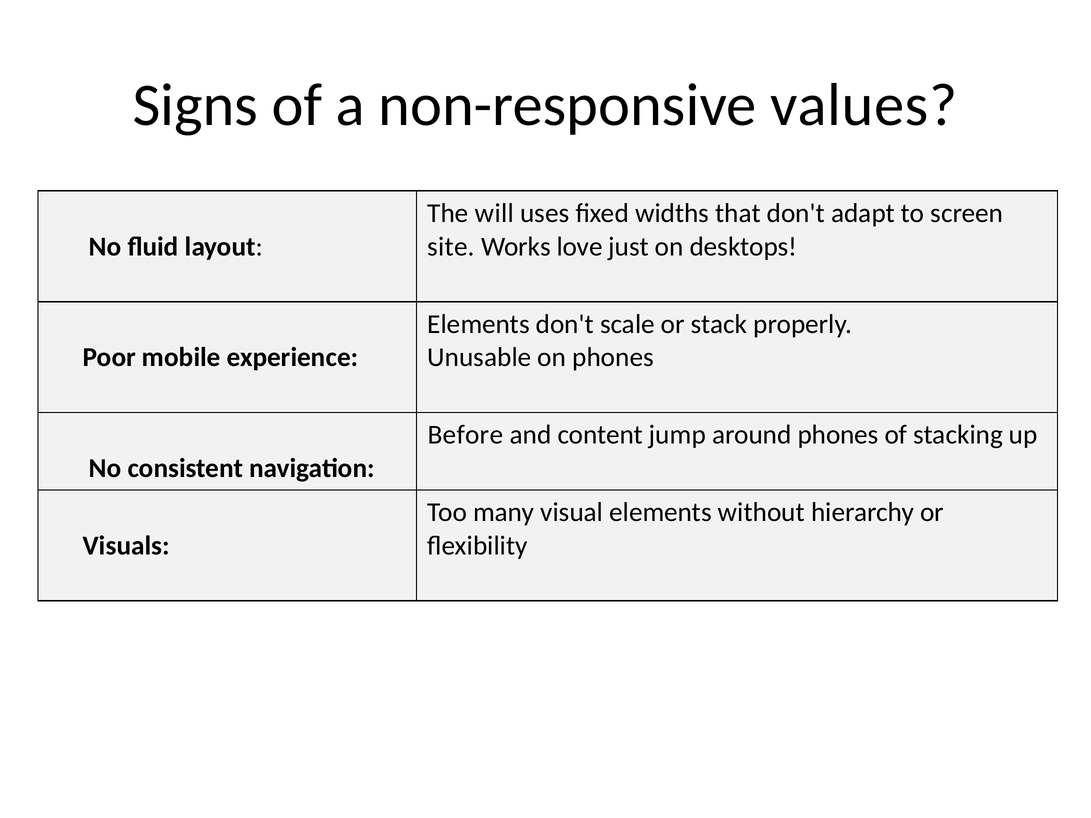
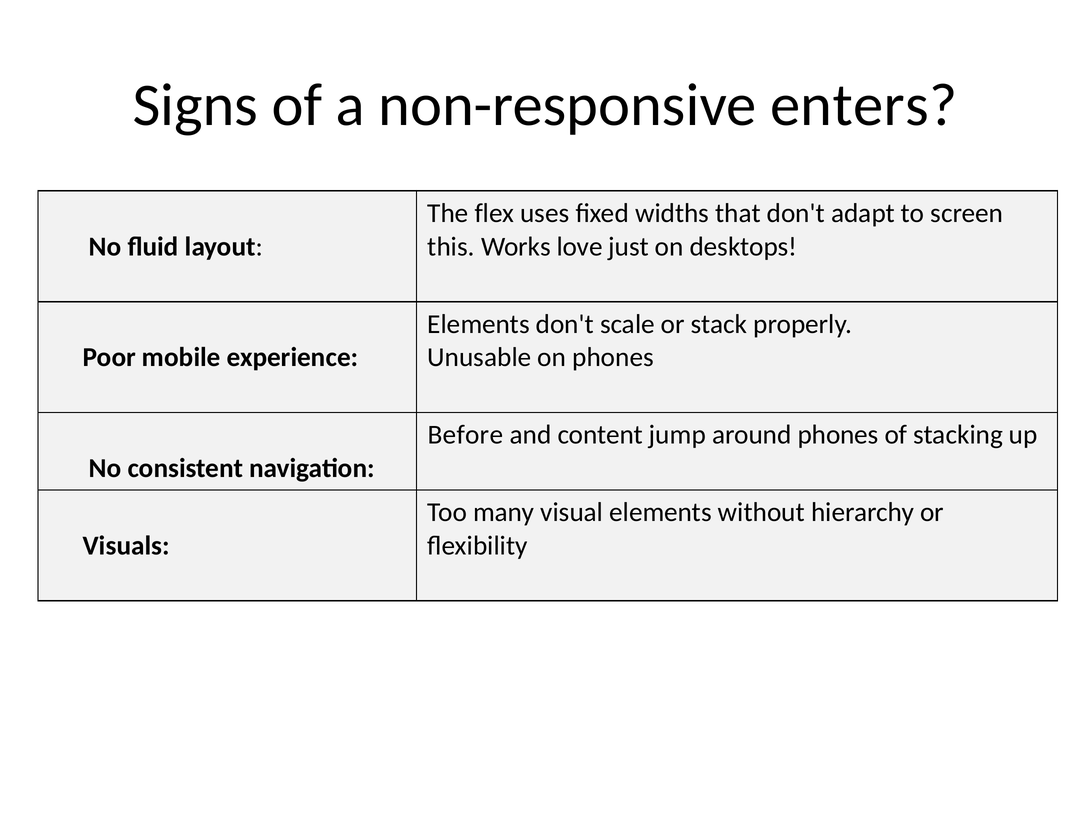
values: values -> enters (864, 105)
will: will -> flex (494, 213)
site: site -> this (451, 247)
